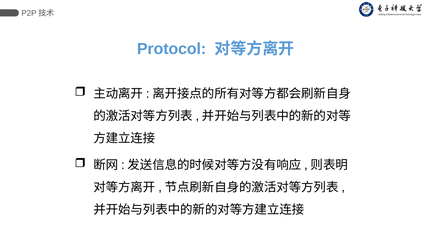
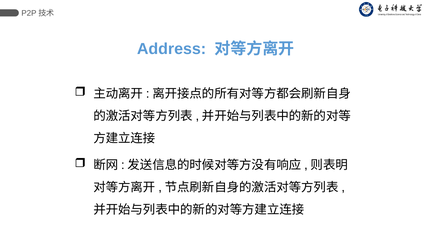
Protocol: Protocol -> Address (172, 49)
